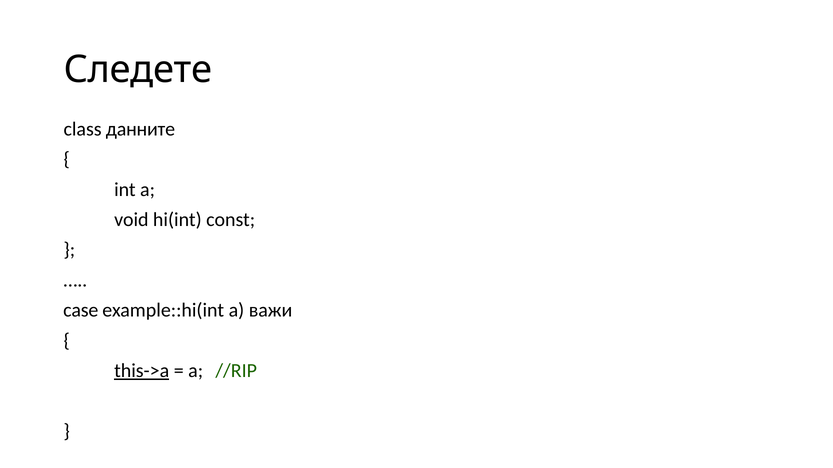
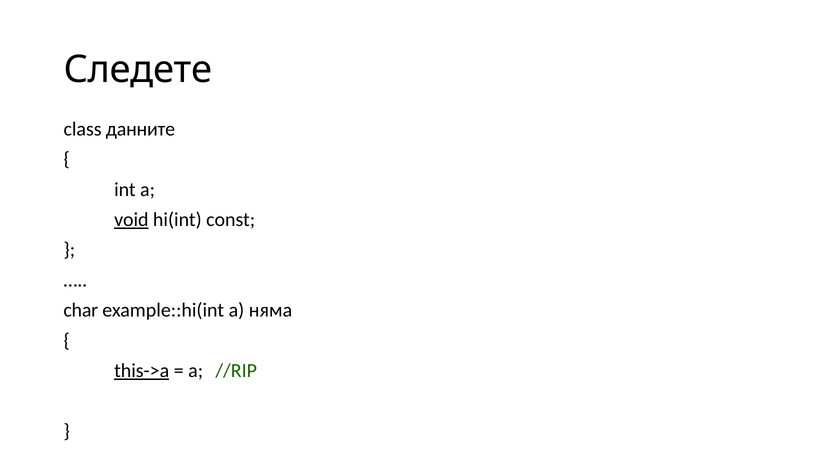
void underline: none -> present (131, 220)
case: case -> char (81, 311)
важи: важи -> няма (270, 311)
